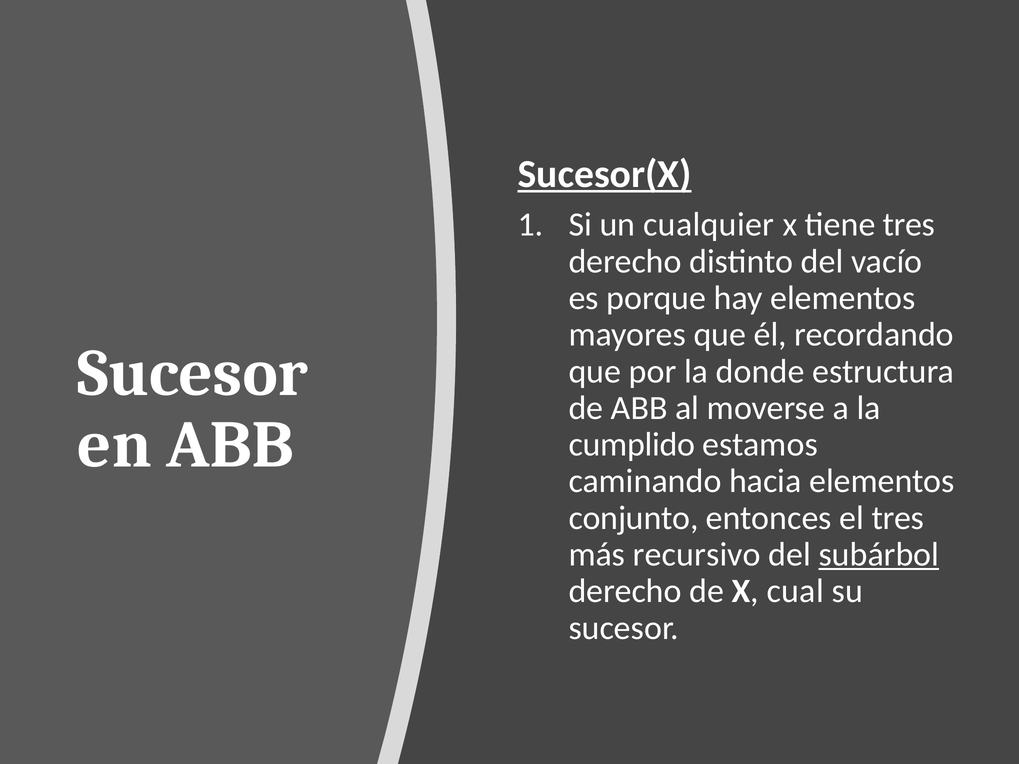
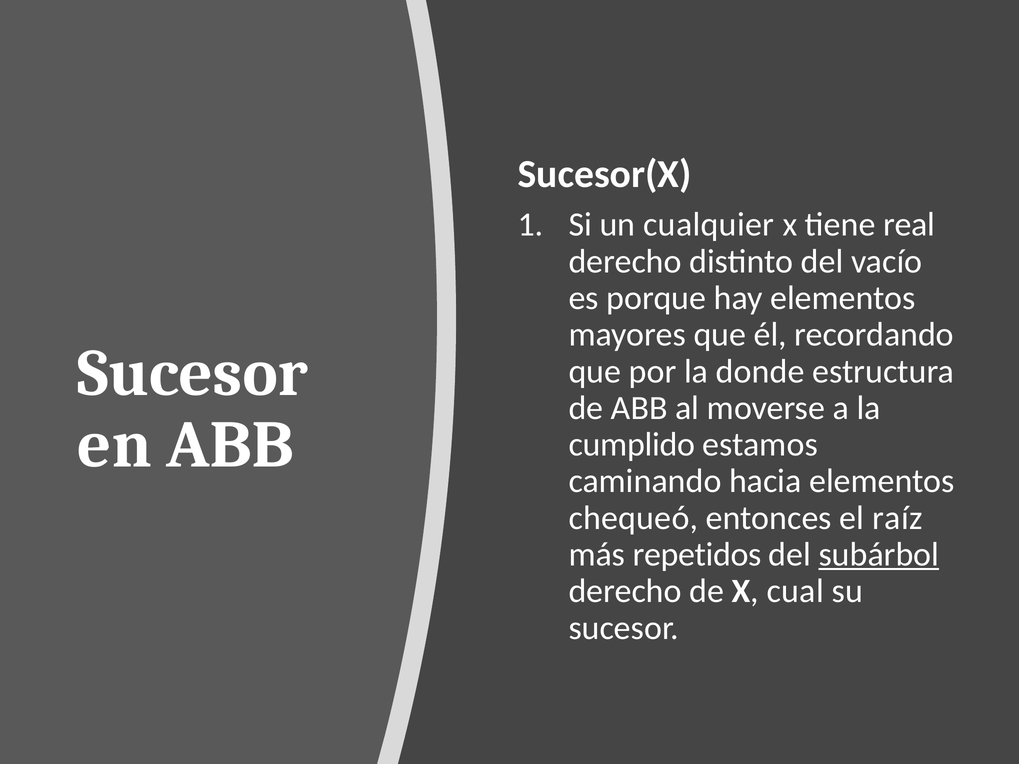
Sucesor(X underline: present -> none (605, 174)
tiene tres: tres -> real (909, 225)
conjunto: conjunto -> chequeó (633, 518)
el tres: tres -> raíz (897, 518)
recursivo: recursivo -> repetidos (697, 555)
